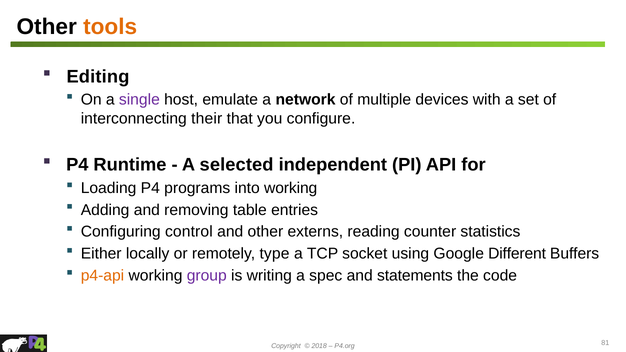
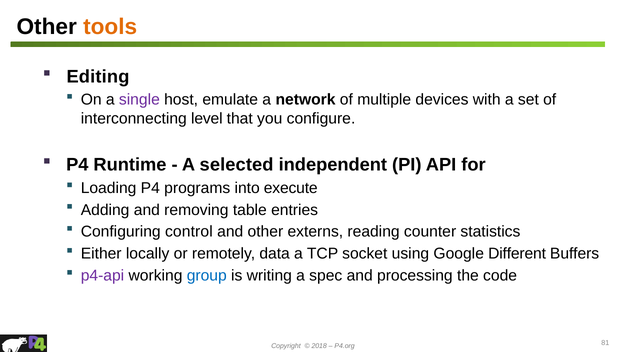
their: their -> level (207, 119)
into working: working -> execute (291, 188)
type: type -> data (275, 254)
p4-api colour: orange -> purple (103, 276)
group colour: purple -> blue (207, 276)
statements: statements -> processing (415, 276)
